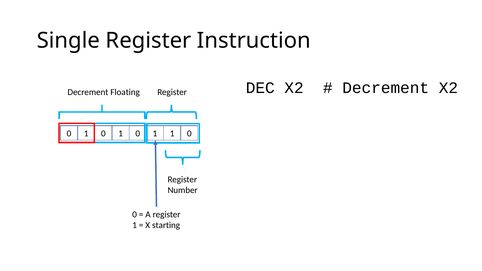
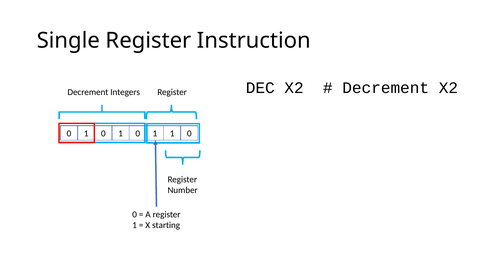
Floating: Floating -> Integers (125, 92)
